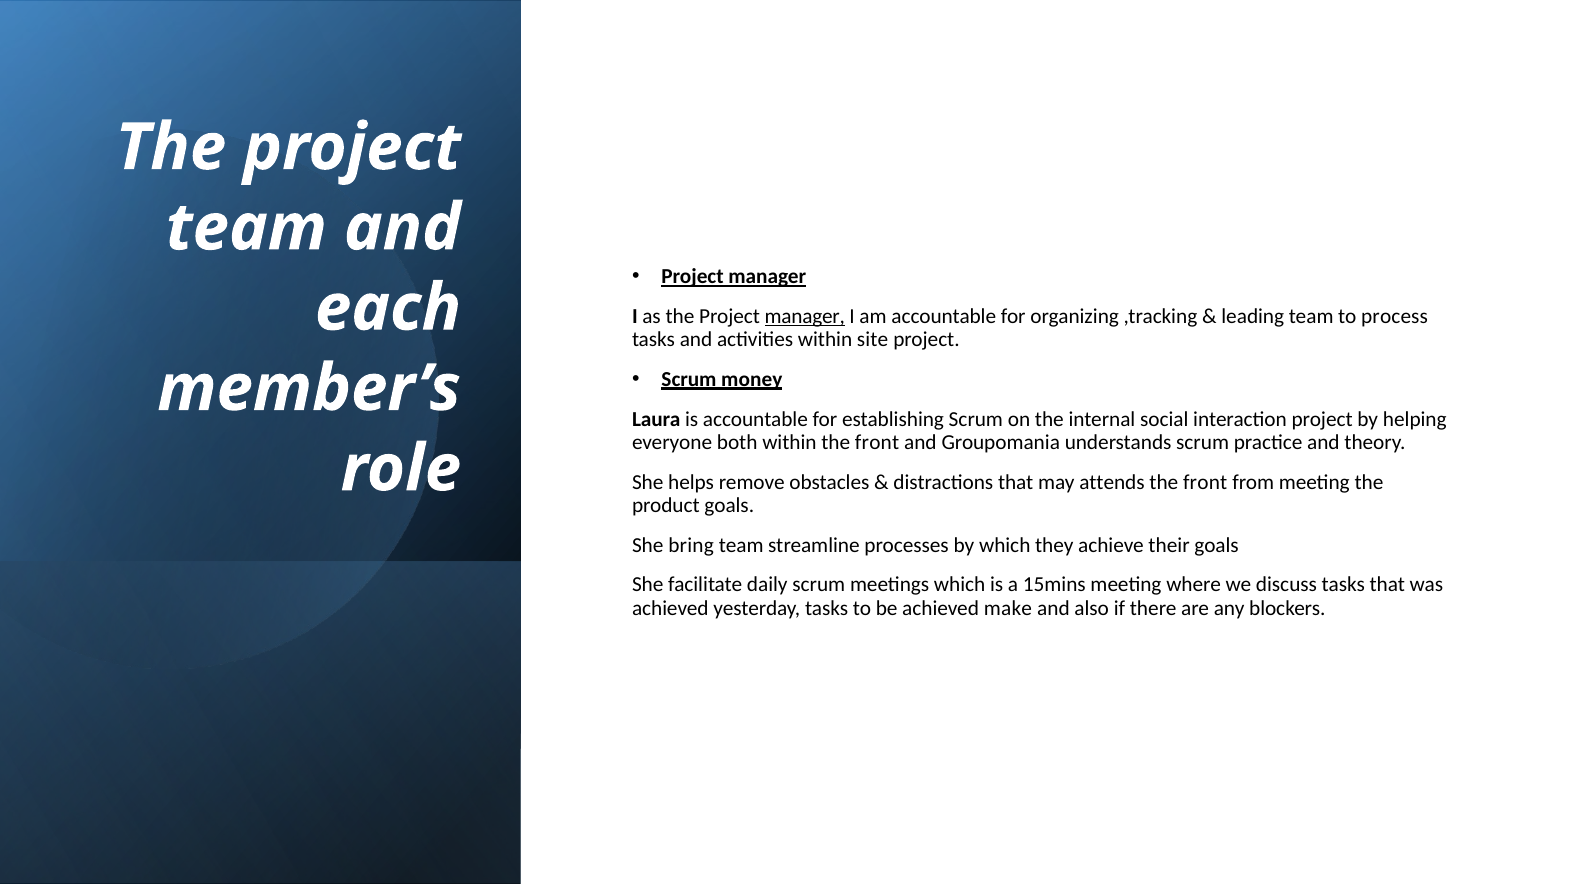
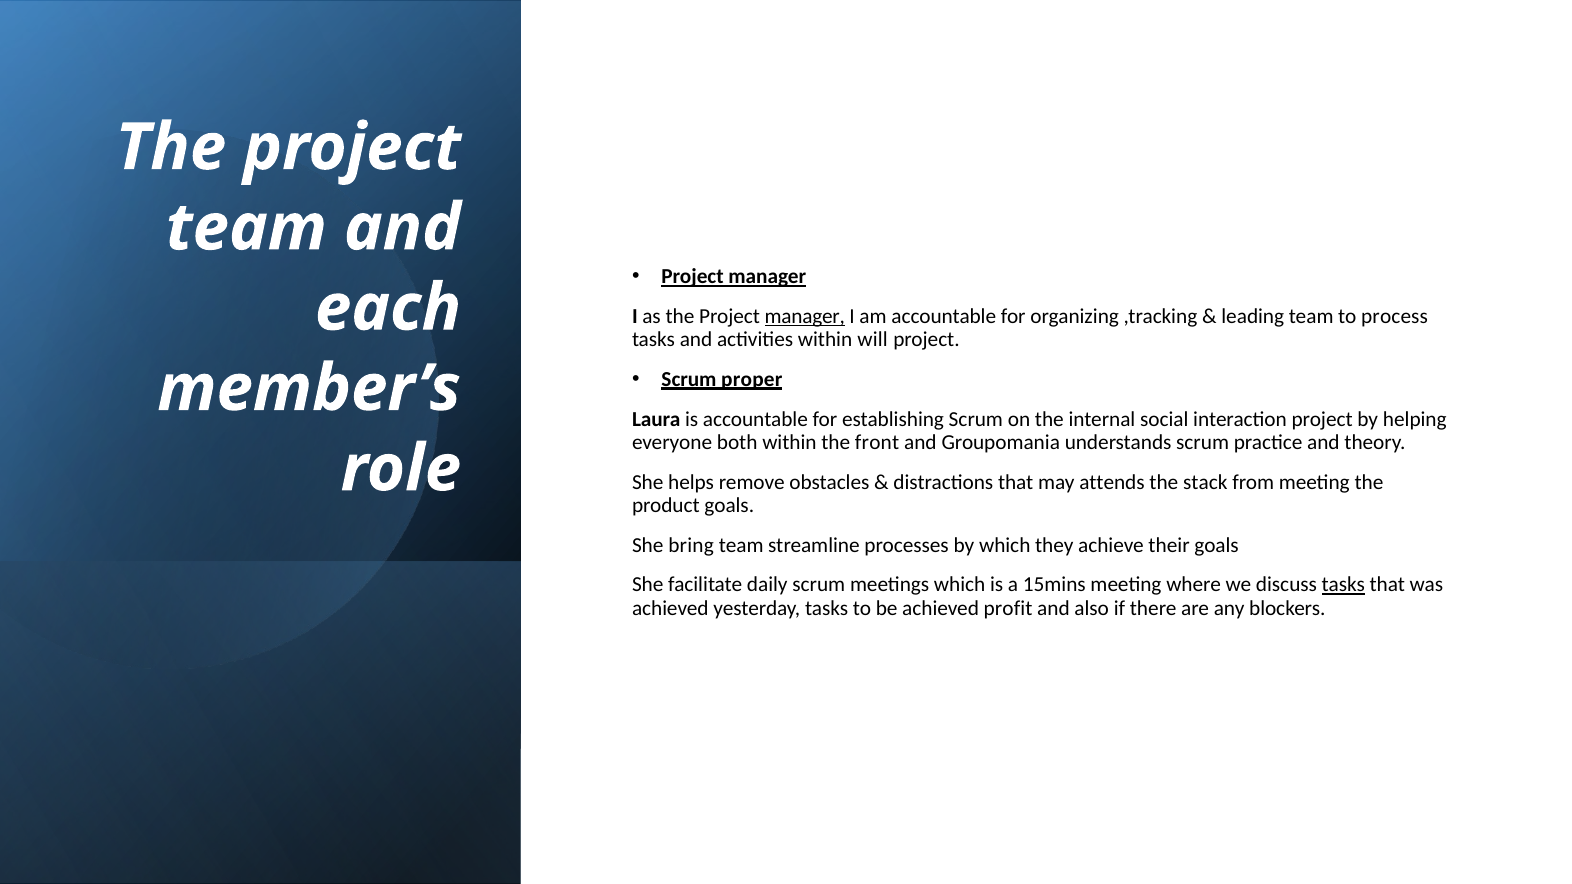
site: site -> will (873, 340)
money: money -> proper (752, 379)
front: front -> stack (1205, 482)
tasks underline: none -> present (1343, 585)
make: make -> profit (1008, 608)
